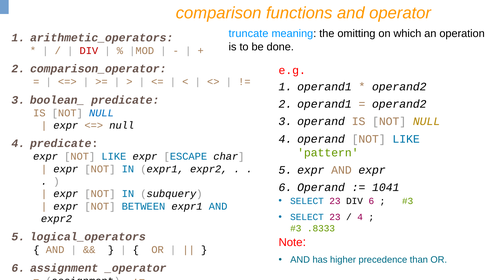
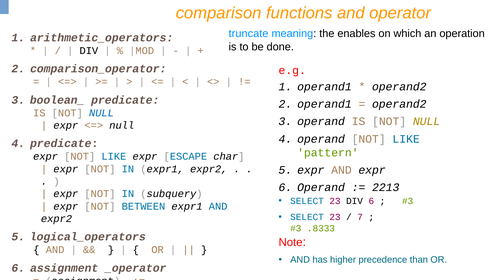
omitting: omitting -> enables (356, 34)
DIV colour: red -> black (89, 51)
1041: 1041 -> 2213 (386, 187)
4: 4 -> 7 (360, 217)
